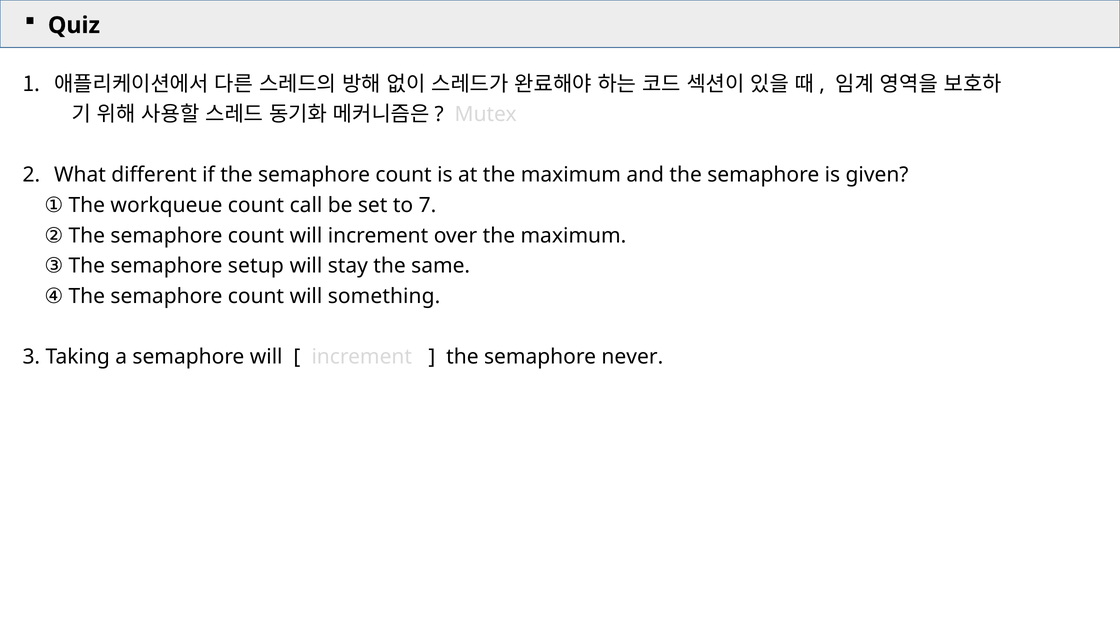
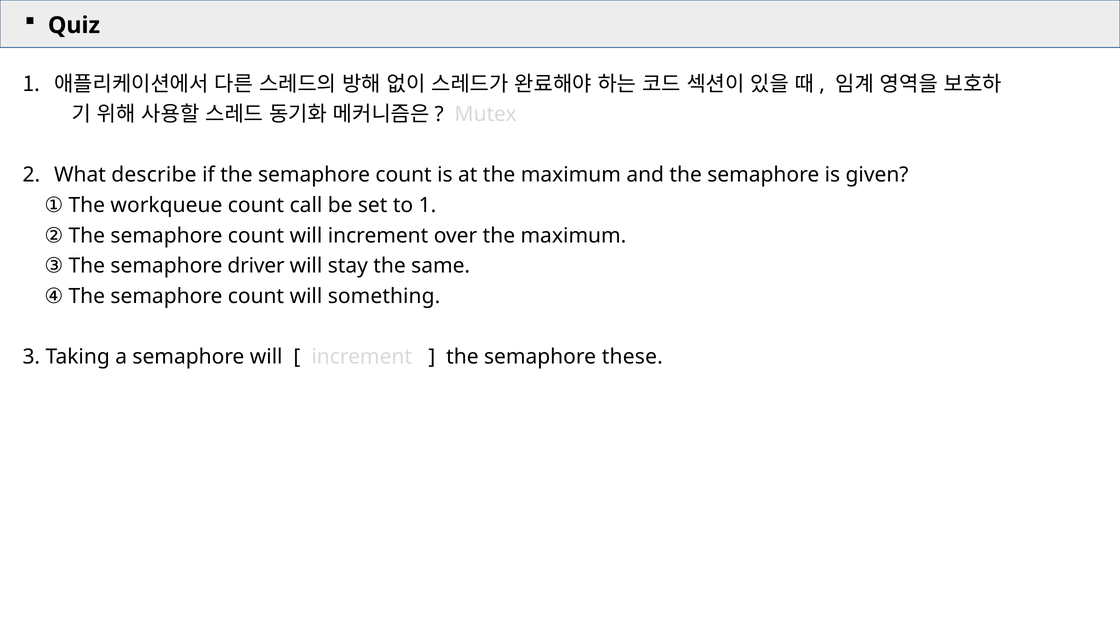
different: different -> describe (154, 175)
to 7: 7 -> 1 (427, 205)
setup: setup -> driver (256, 266)
never: never -> these (632, 357)
